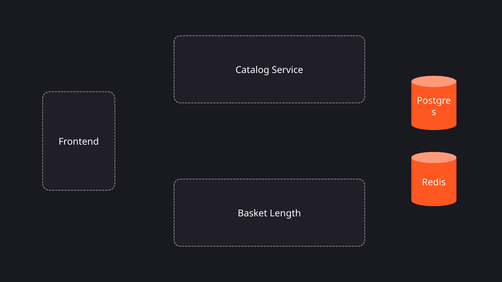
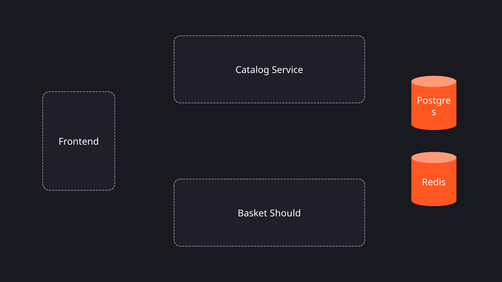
Length: Length -> Should (285, 214)
